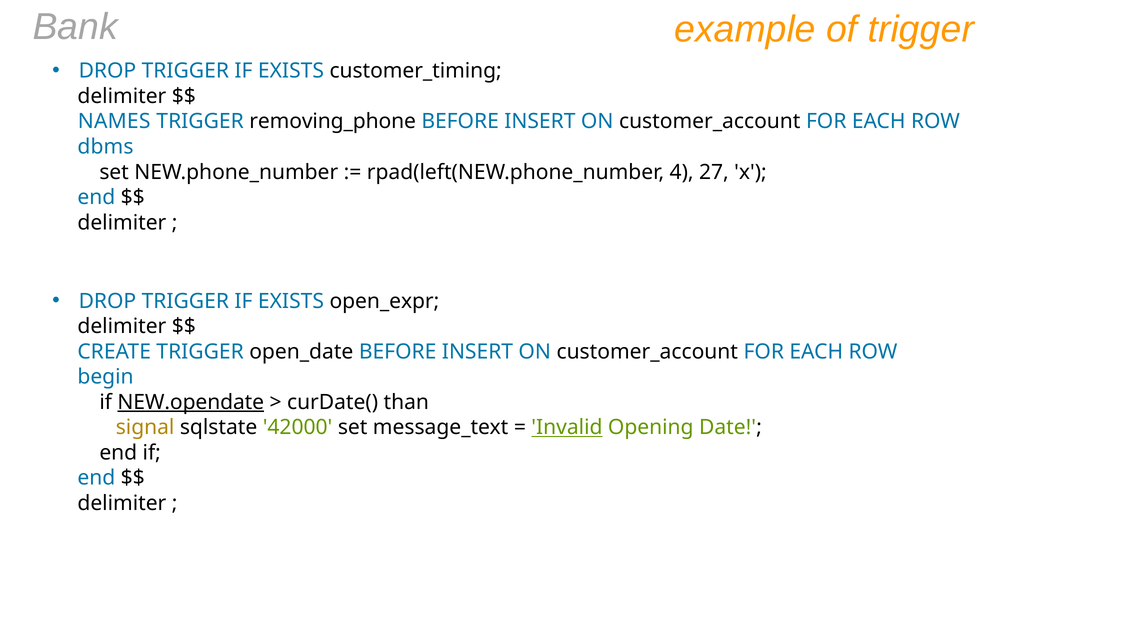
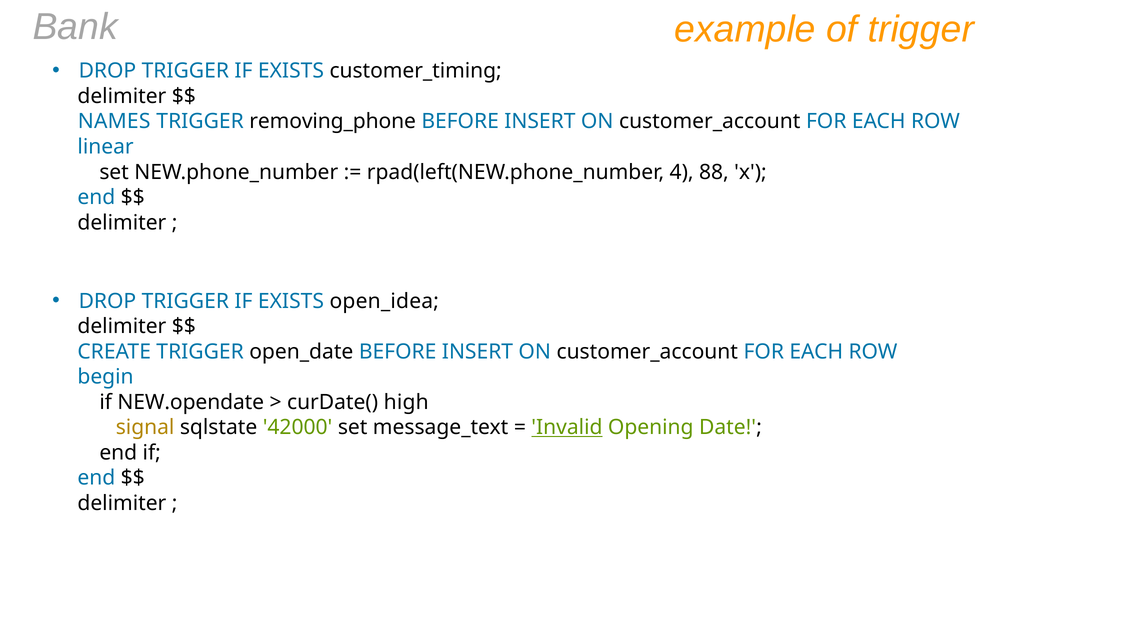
dbms: dbms -> linear (106, 147)
27: 27 -> 88 (714, 172)
open_expr: open_expr -> open_idea (384, 301)
NEW.opendate underline: present -> none (191, 402)
than: than -> high (406, 402)
